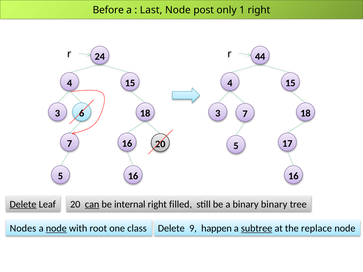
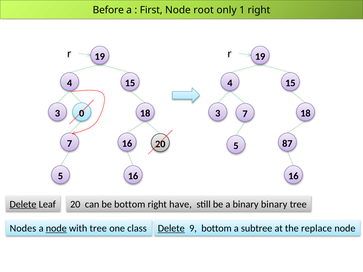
Last: Last -> First (151, 10)
post: post -> root (204, 10)
24: 24 -> 19 (100, 57)
44: 44 -> 19 (260, 57)
6: 6 -> 0 (82, 113)
17: 17 -> 87 (287, 144)
can underline: present -> none (92, 204)
be internal: internal -> bottom (130, 204)
filled: filled -> have (180, 204)
with root: root -> tree (98, 229)
Delete underline: none -> present (171, 229)
9 happen: happen -> bottom (217, 229)
subtree underline: present -> none (257, 229)
